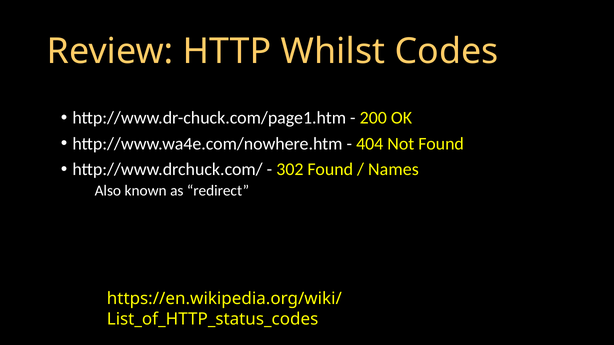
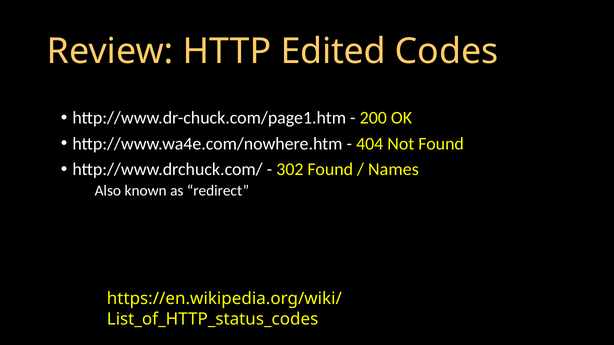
Whilst: Whilst -> Edited (333, 52)
